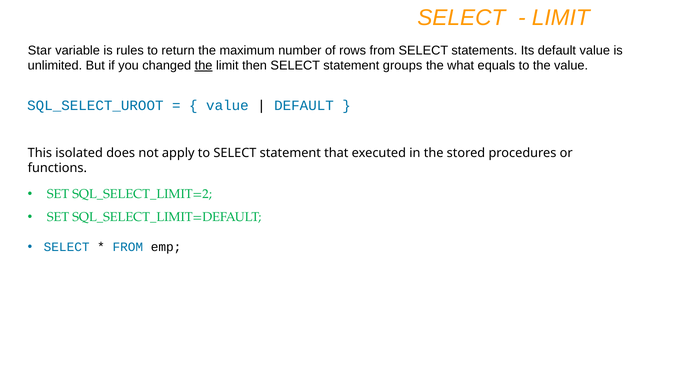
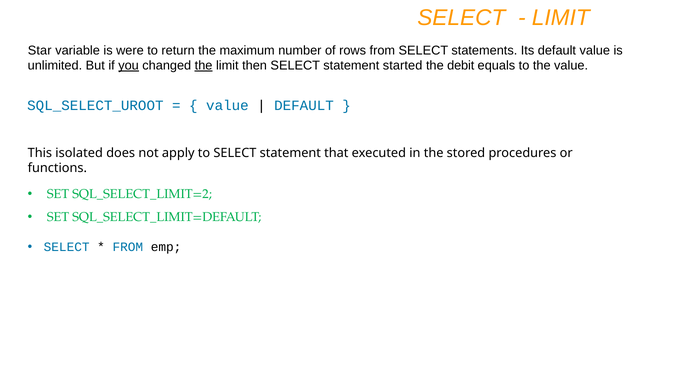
rules: rules -> were (130, 50)
you underline: none -> present (129, 66)
groups: groups -> started (403, 66)
what: what -> debit (461, 66)
